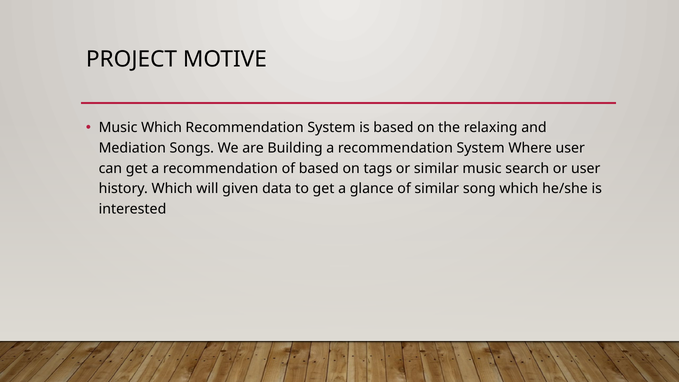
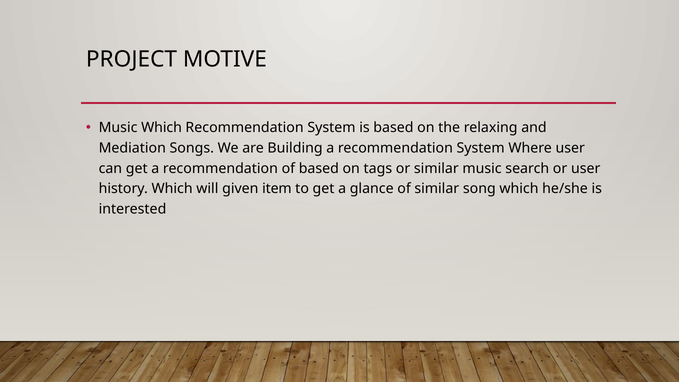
data: data -> item (277, 189)
